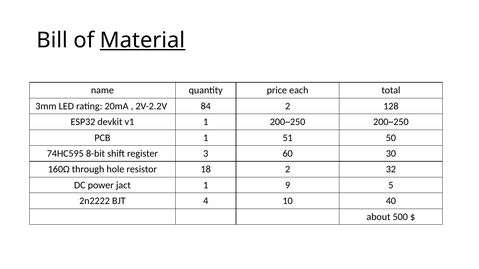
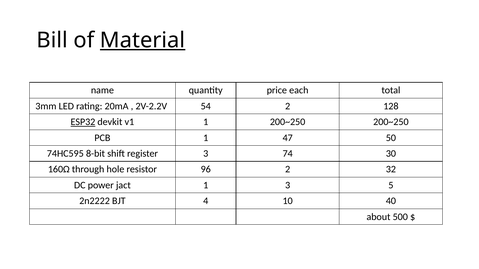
84: 84 -> 54 (206, 106)
ESP32 underline: none -> present (83, 122)
51: 51 -> 47 (288, 138)
60: 60 -> 74 (288, 154)
18: 18 -> 96 (206, 170)
1 9: 9 -> 3 (288, 185)
